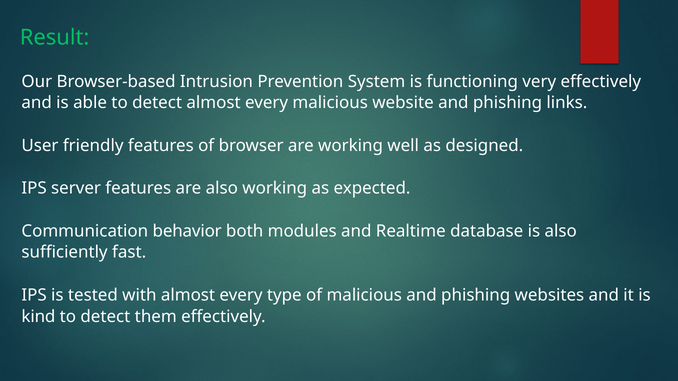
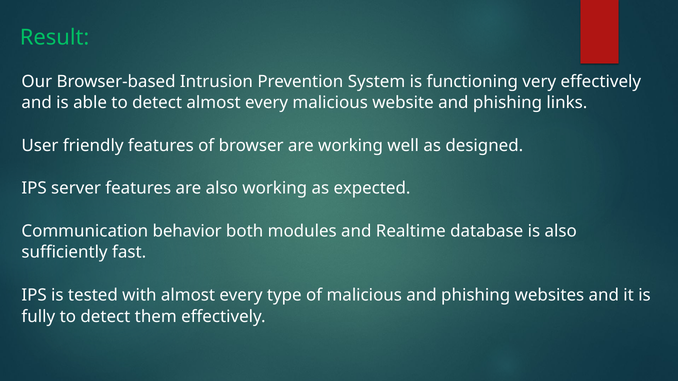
kind: kind -> fully (38, 317)
